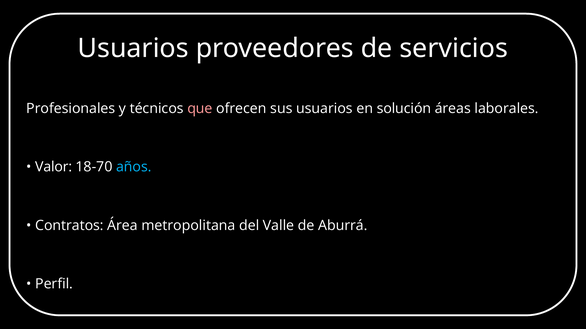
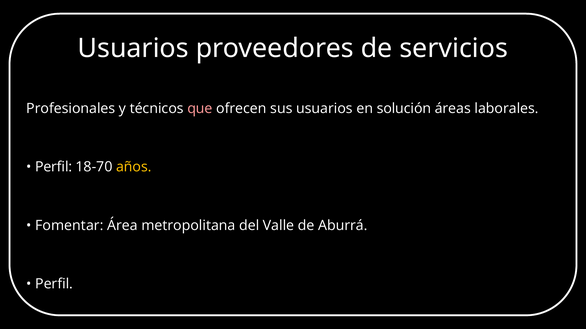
Valor: Valor -> Perfil (54, 167)
años colour: light blue -> yellow (134, 167)
Contratos: Contratos -> Fomentar (69, 226)
